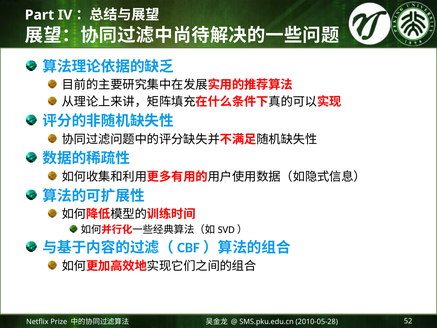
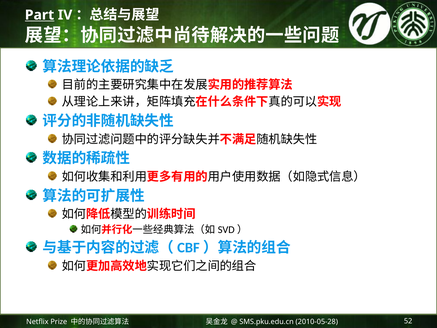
Part underline: none -> present (40, 15)
